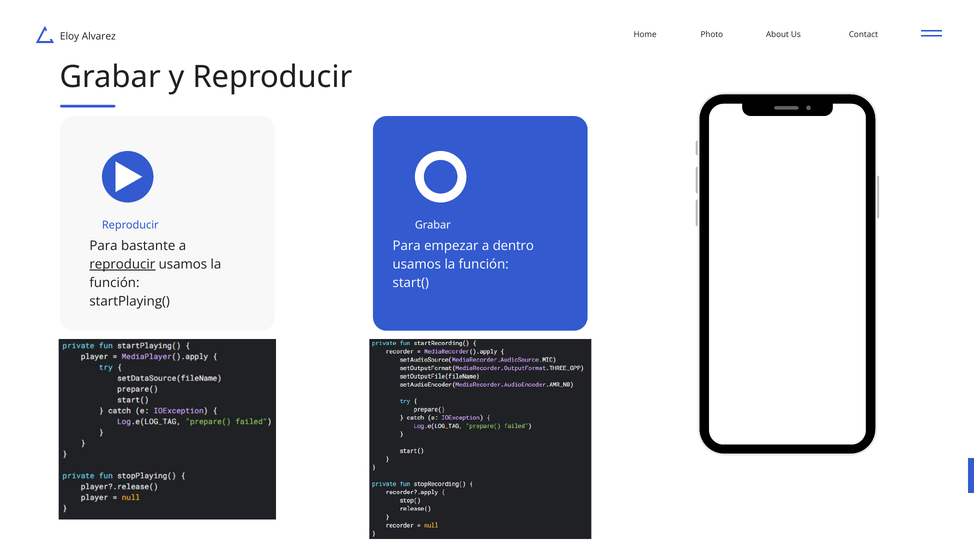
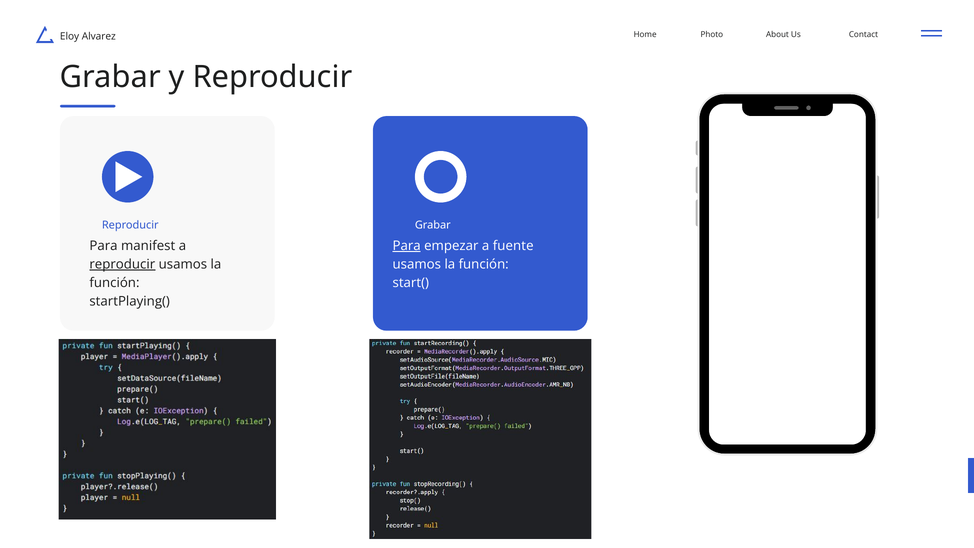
bastante: bastante -> manifest (148, 246)
Para underline: none -> present (407, 246)
dentro: dentro -> fuente (513, 246)
